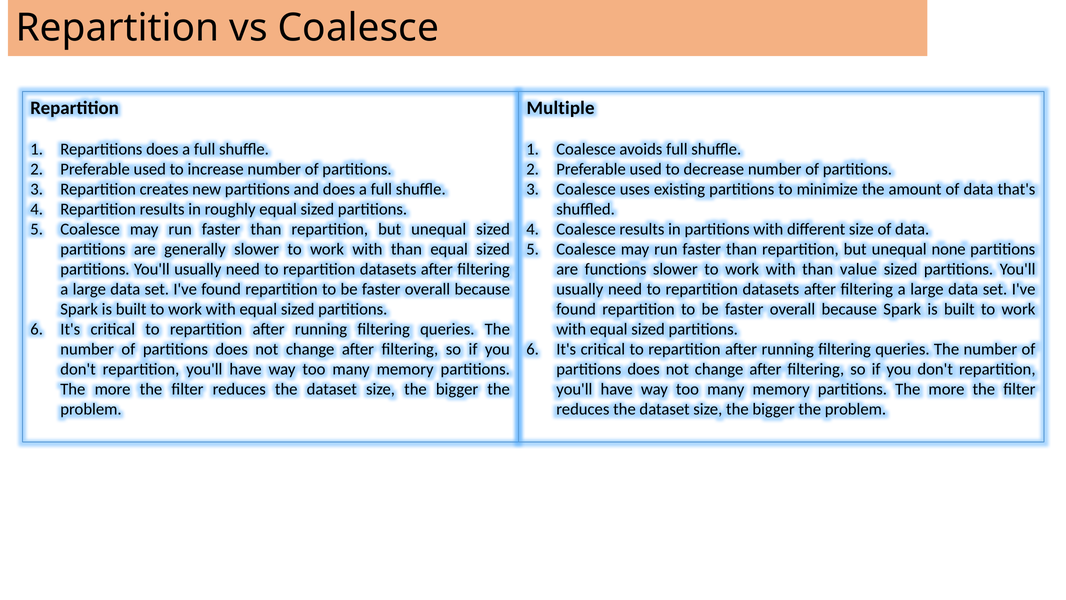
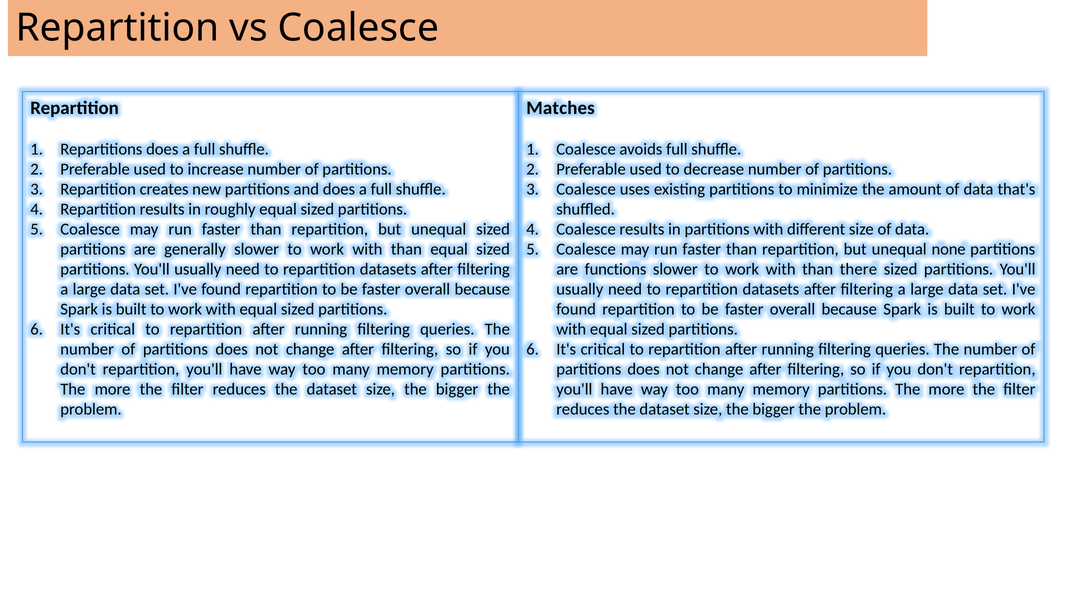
Multiple: Multiple -> Matches (561, 108)
value: value -> there (858, 269)
